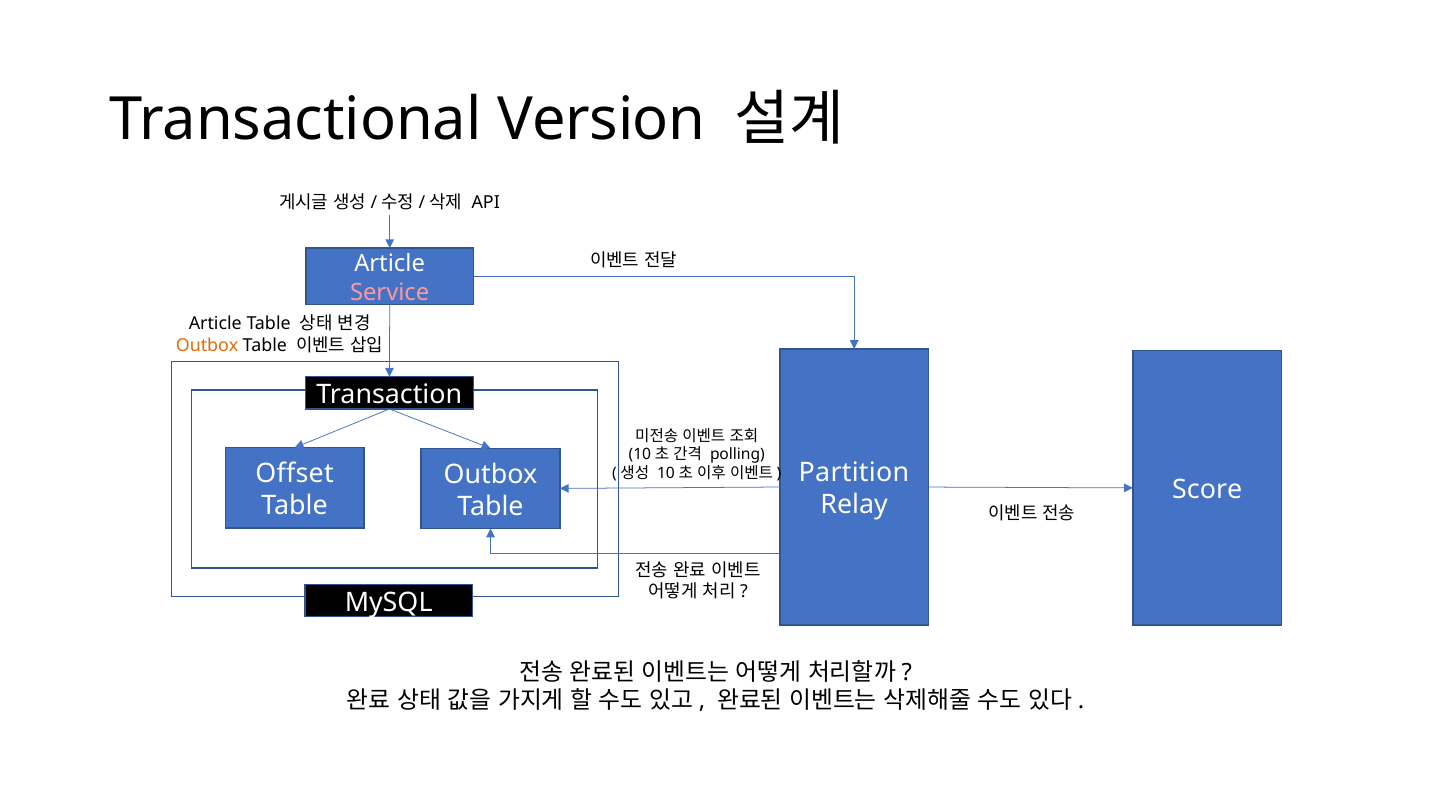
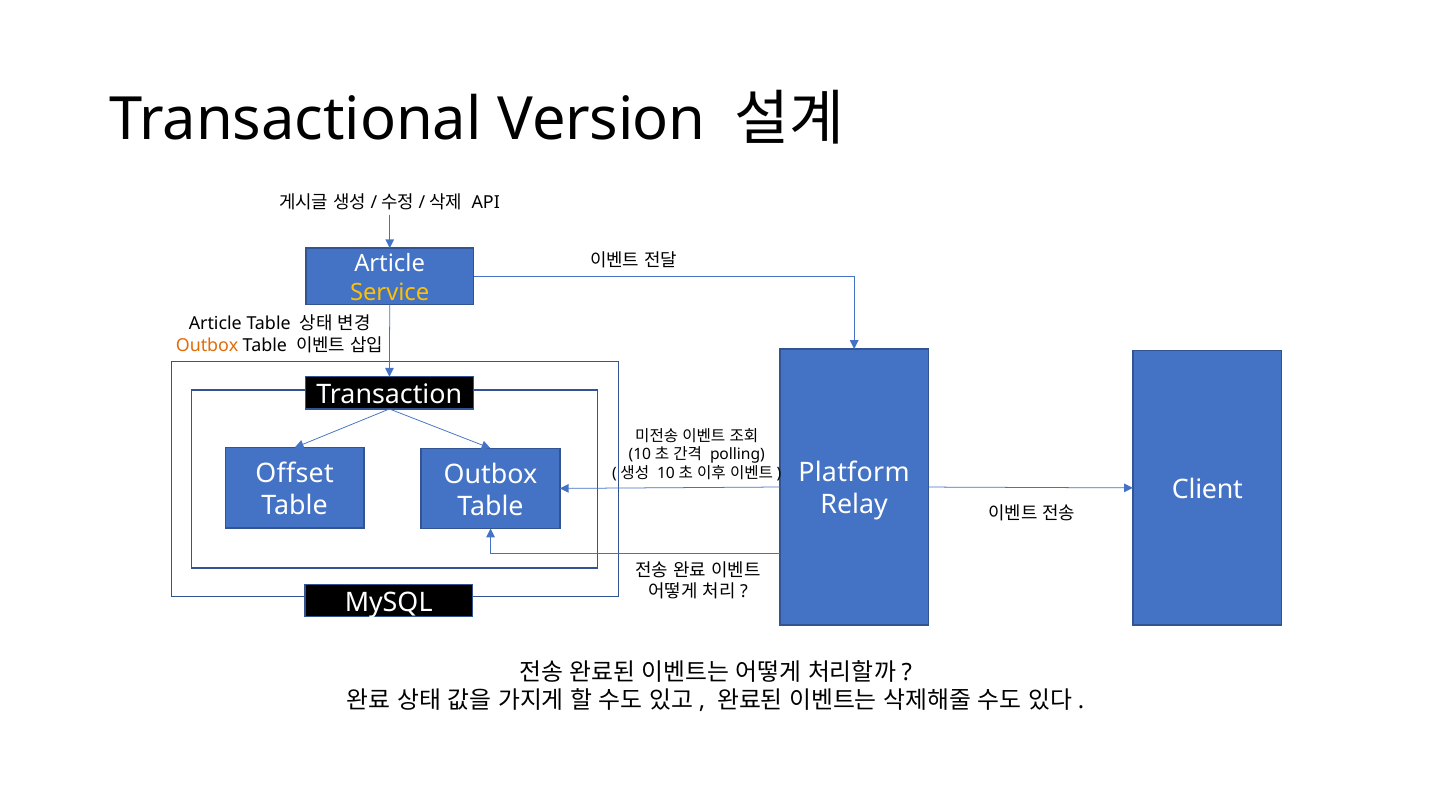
Service colour: pink -> yellow (390, 292)
Partition: Partition -> Platform (854, 473)
Score: Score -> Client (1207, 490)
